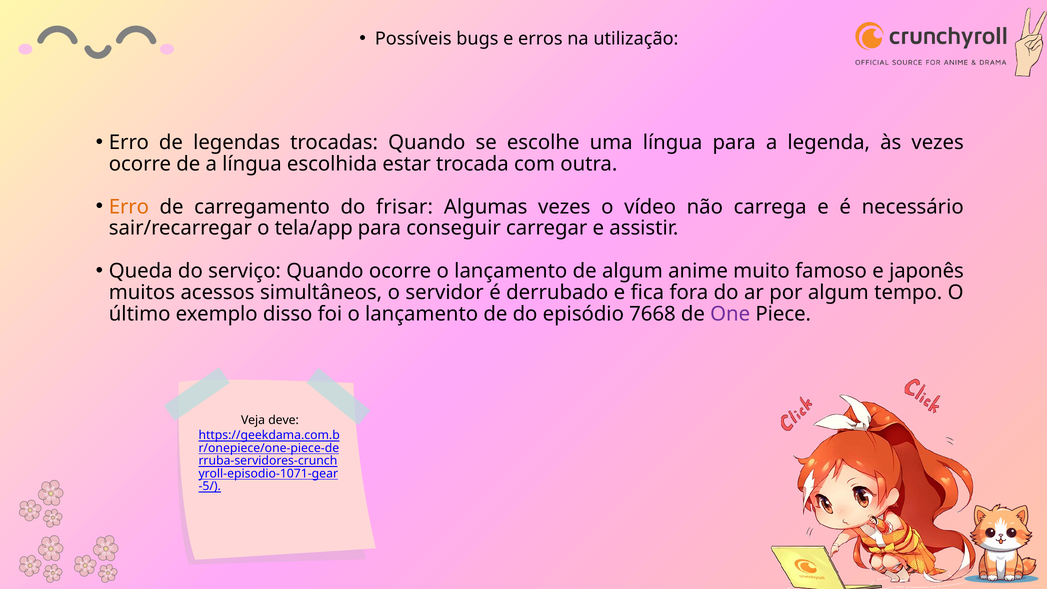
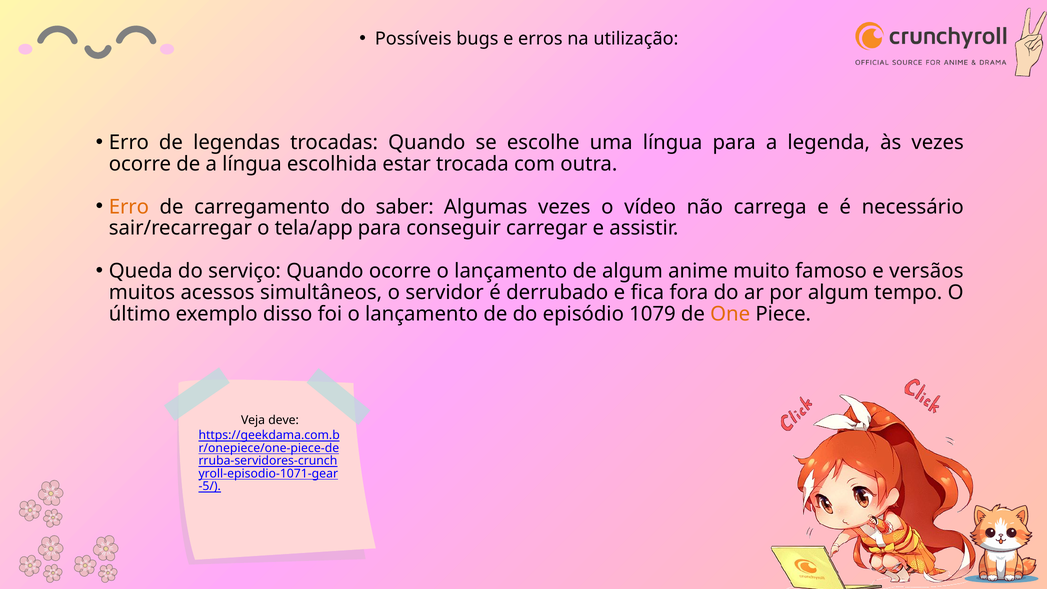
frisar: frisar -> saber (405, 207)
japonês: japonês -> versãos (926, 271)
7668: 7668 -> 1079 (652, 314)
One colour: purple -> orange (730, 314)
